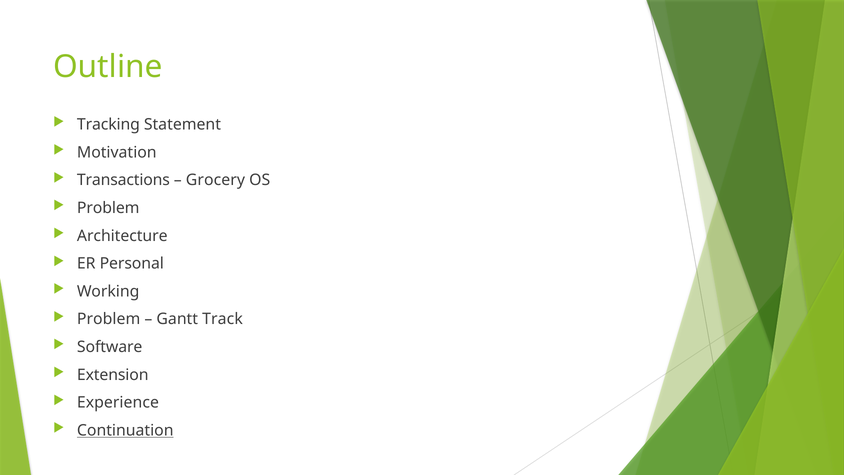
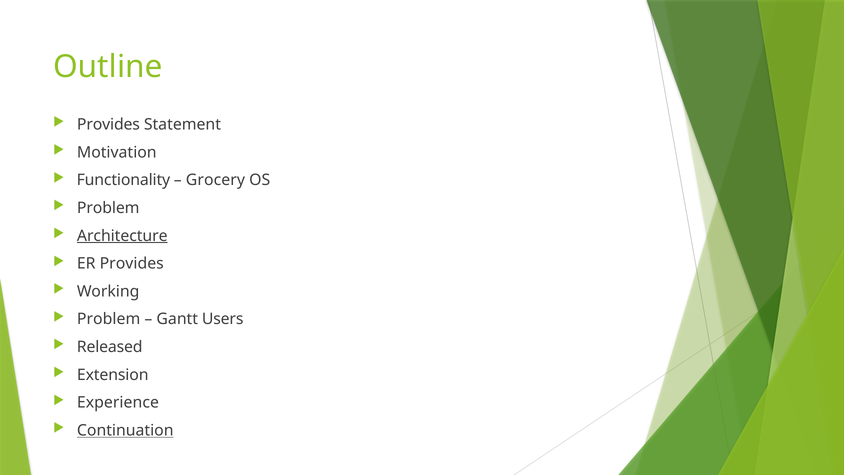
Tracking: Tracking -> Provides (108, 125)
Transactions: Transactions -> Functionality (123, 180)
Architecture underline: none -> present (122, 236)
ER Personal: Personal -> Provides (132, 263)
Track: Track -> Users (223, 319)
Software: Software -> Released (110, 347)
